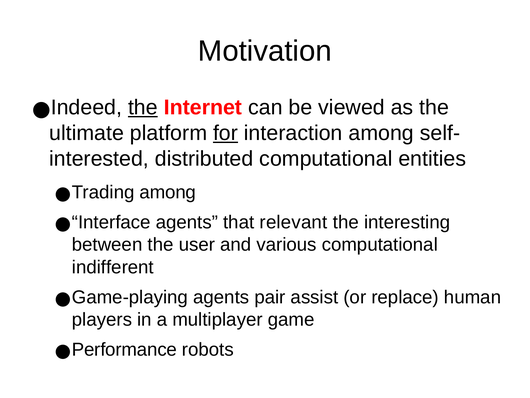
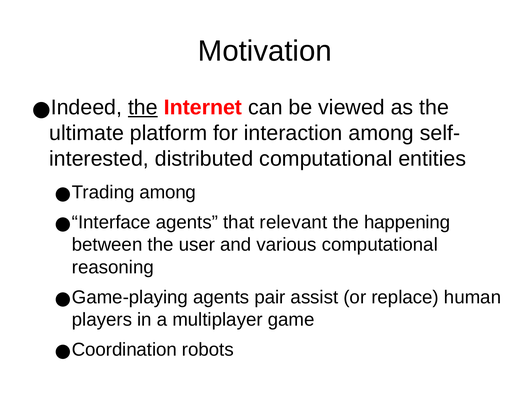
for underline: present -> none (226, 133)
interesting: interesting -> happening (407, 222)
indifferent: indifferent -> reasoning (113, 267)
Performance: Performance -> Coordination (124, 349)
